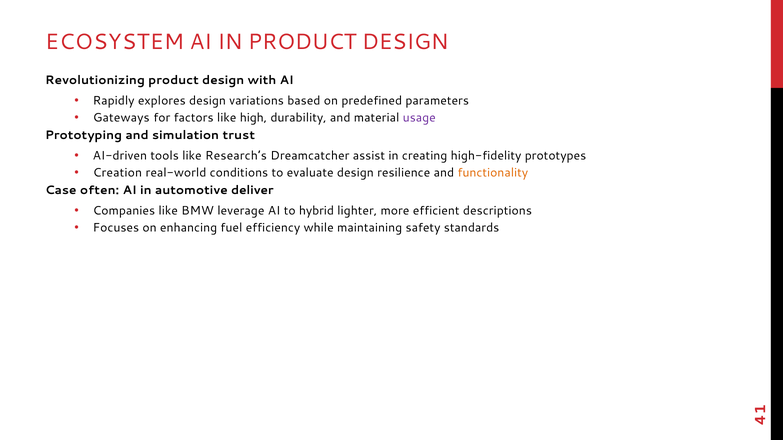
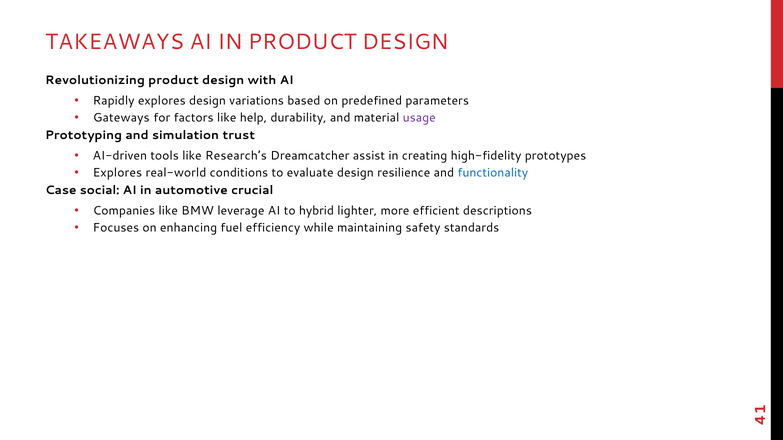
ECOSYSTEM: ECOSYSTEM -> TAKEAWAYS (115, 42)
high: high -> help (253, 118)
Creation: Creation -> Explores (117, 173)
functionality colour: orange -> blue (493, 173)
often: often -> social (100, 190)
deliver: deliver -> crucial (252, 190)
